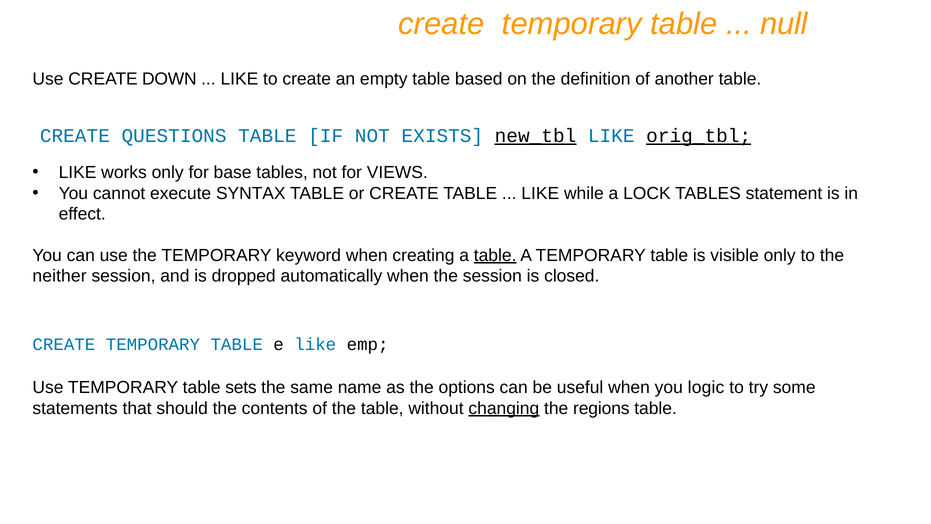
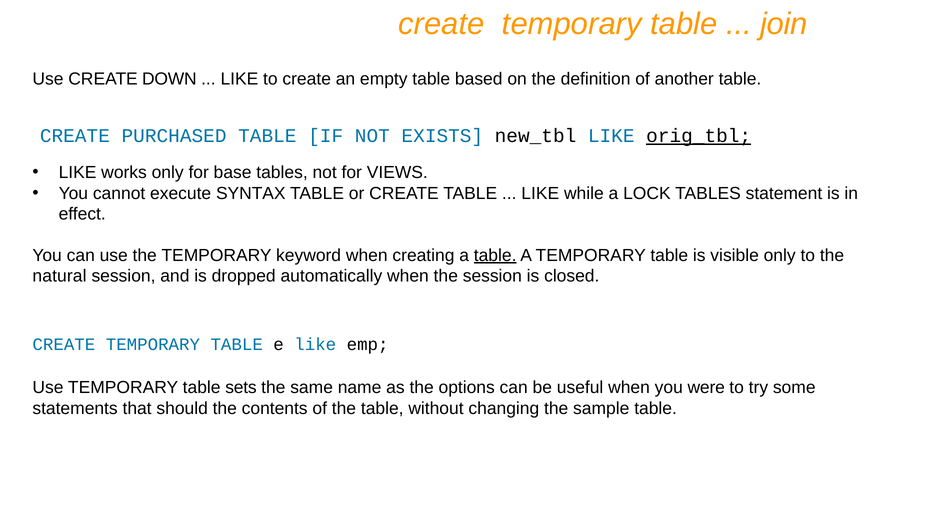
null: null -> join (784, 24)
QUESTIONS: QUESTIONS -> PURCHASED (174, 136)
new_tbl underline: present -> none (536, 136)
neither: neither -> natural (60, 276)
logic: logic -> were (706, 387)
changing underline: present -> none (504, 408)
regions: regions -> sample (601, 408)
